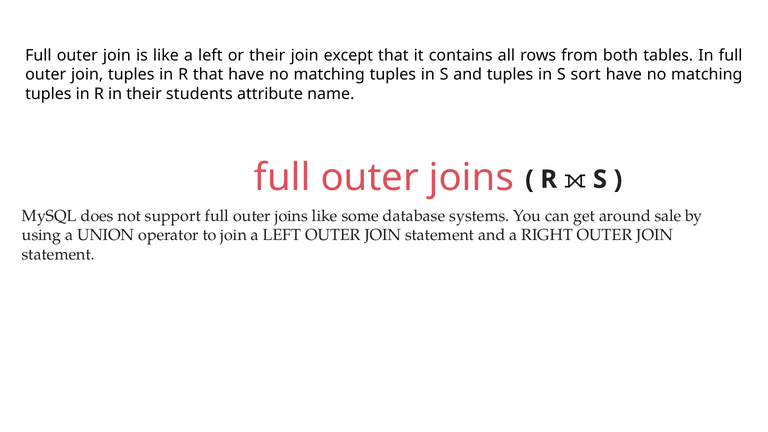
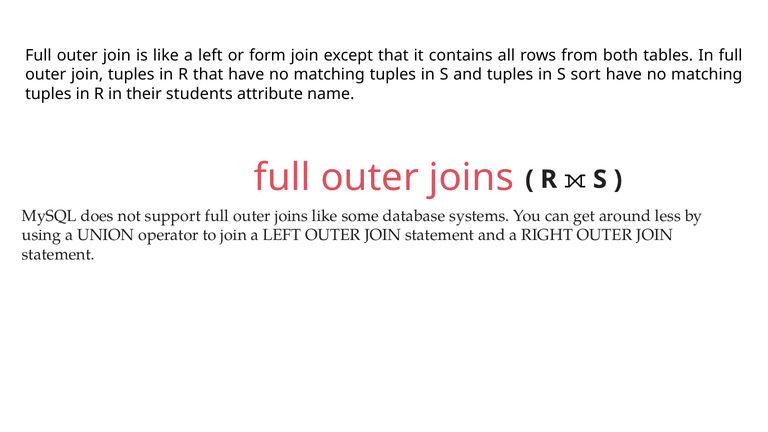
or their: their -> form (267, 55)
sale: sale -> less (668, 216)
